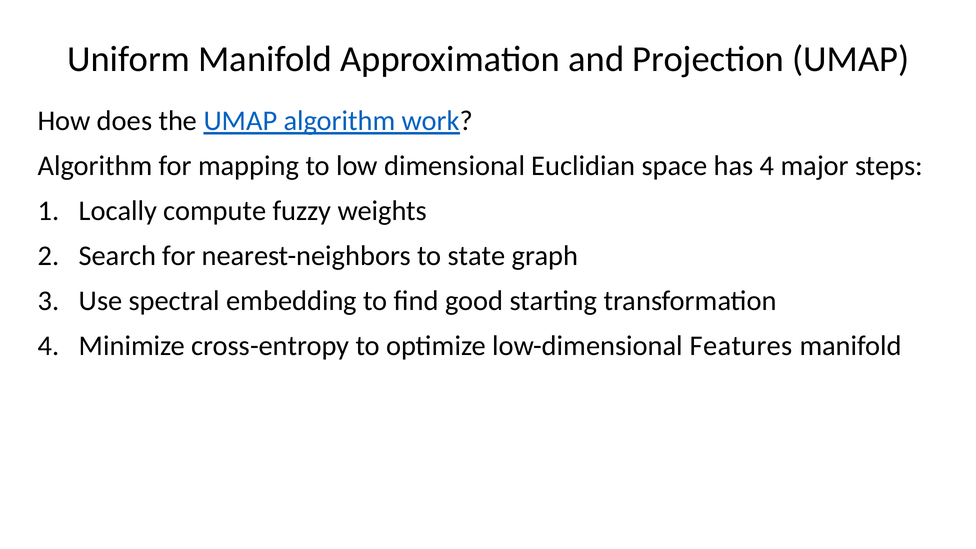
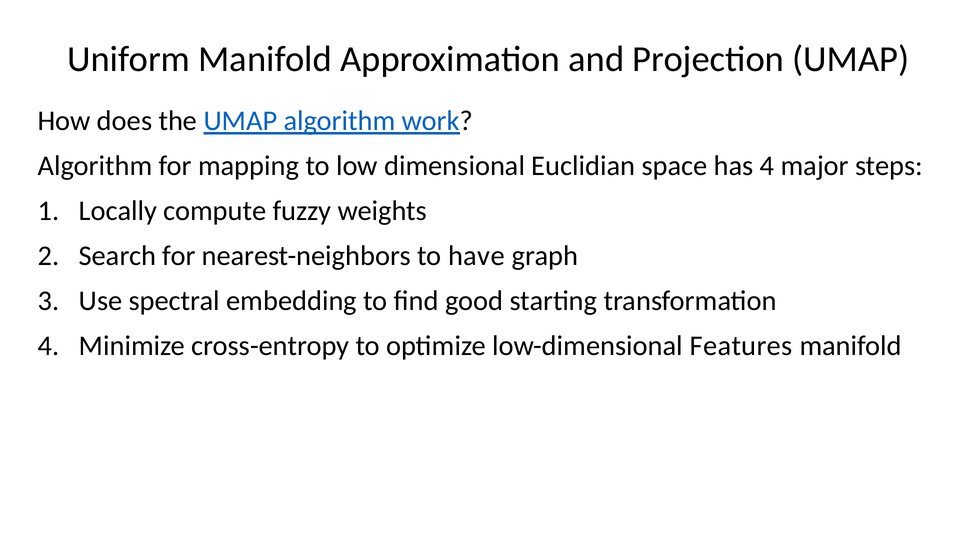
state: state -> have (476, 256)
